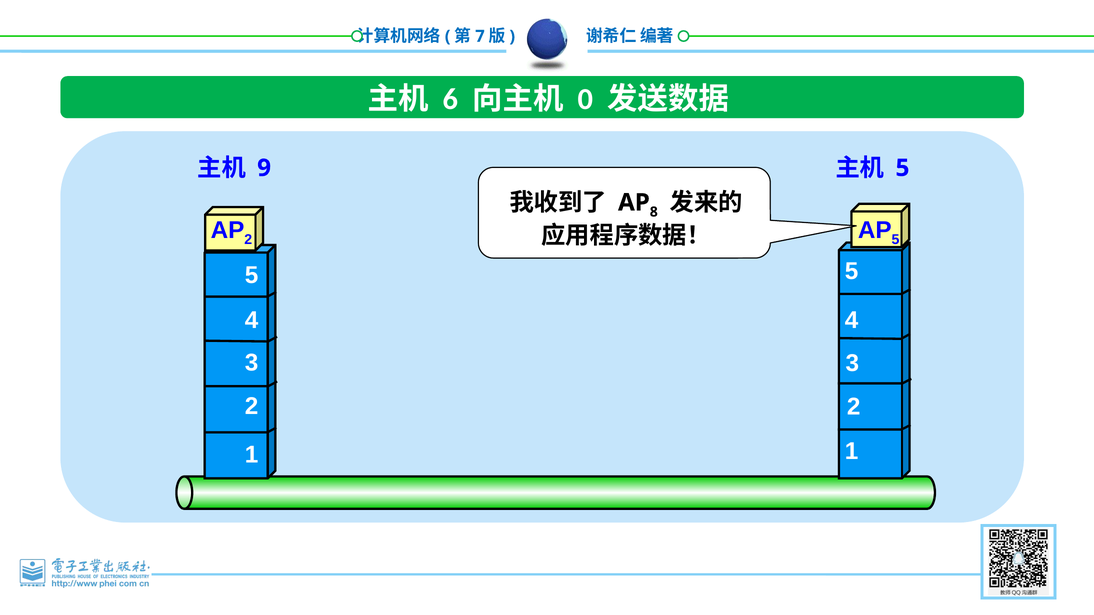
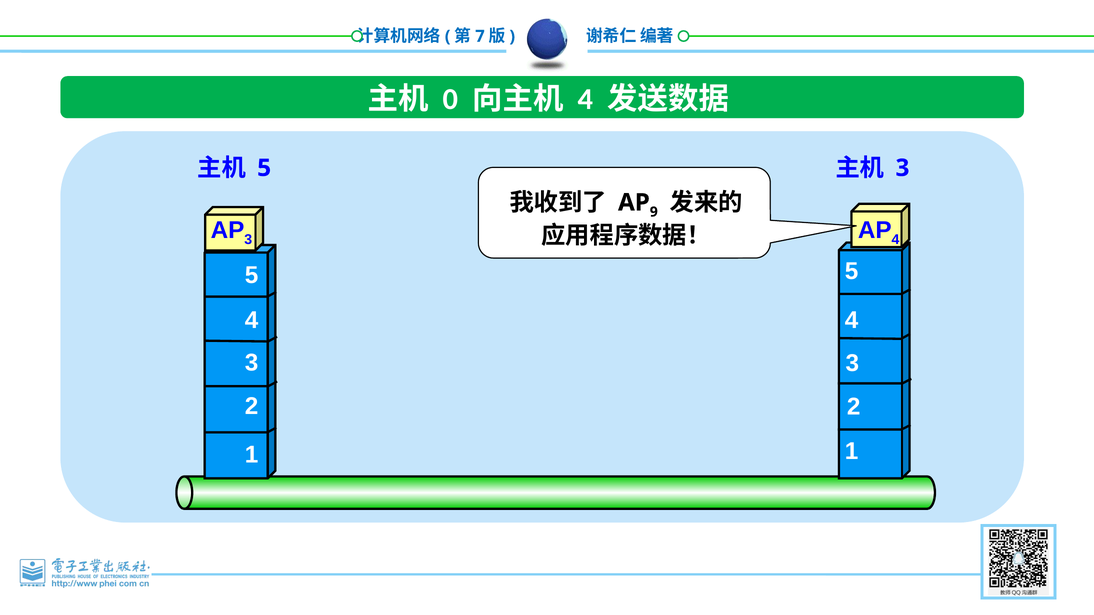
6: 6 -> 0 (451, 99)
0: 0 -> 4 (585, 99)
9: 9 -> 5 (264, 168)
5: 5 -> 3 (902, 168)
8: 8 -> 9 (654, 212)
2: 2 -> 3 (248, 240)
5: 5 -> 4 (895, 240)
